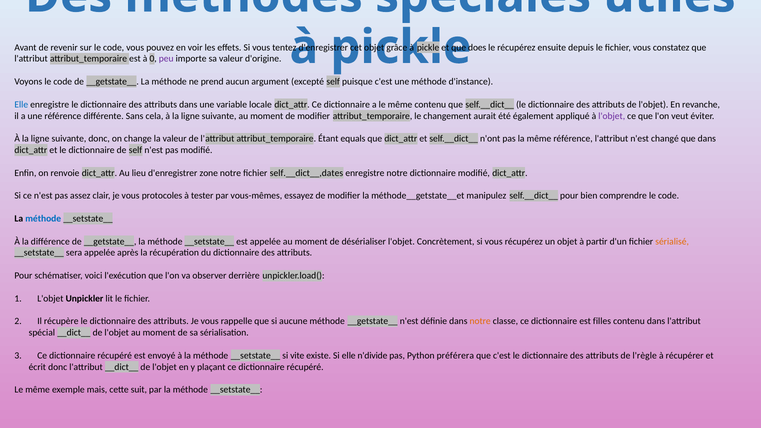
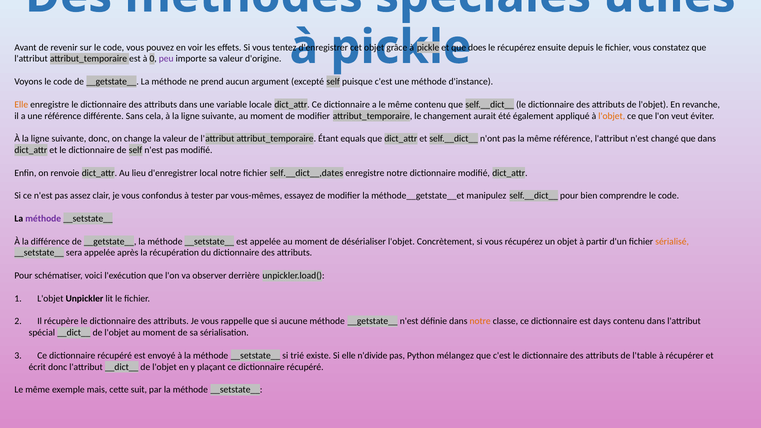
Elle colour: blue -> orange (21, 104)
l'objet colour: purple -> orange (612, 116)
zone: zone -> local (209, 173)
protocoles: protocoles -> confondus (162, 196)
méthode colour: blue -> purple (43, 219)
filles: filles -> days (602, 321)
vite: vite -> trié (297, 356)
préférera: préférera -> mélangez (455, 356)
l'règle: l'règle -> l'table (645, 356)
